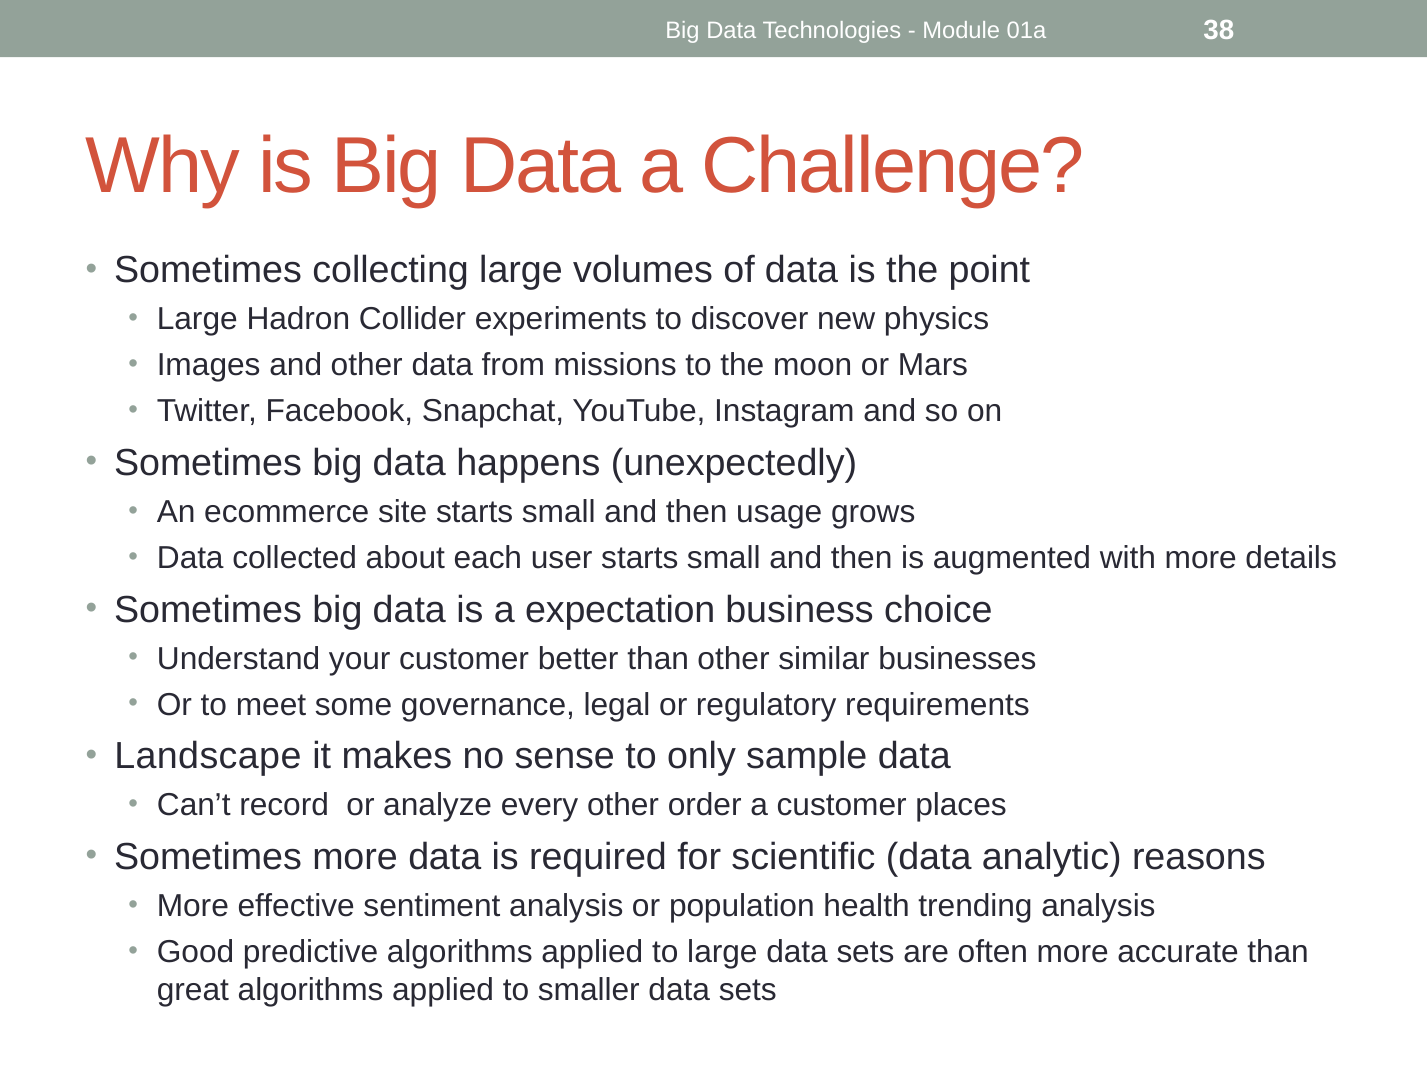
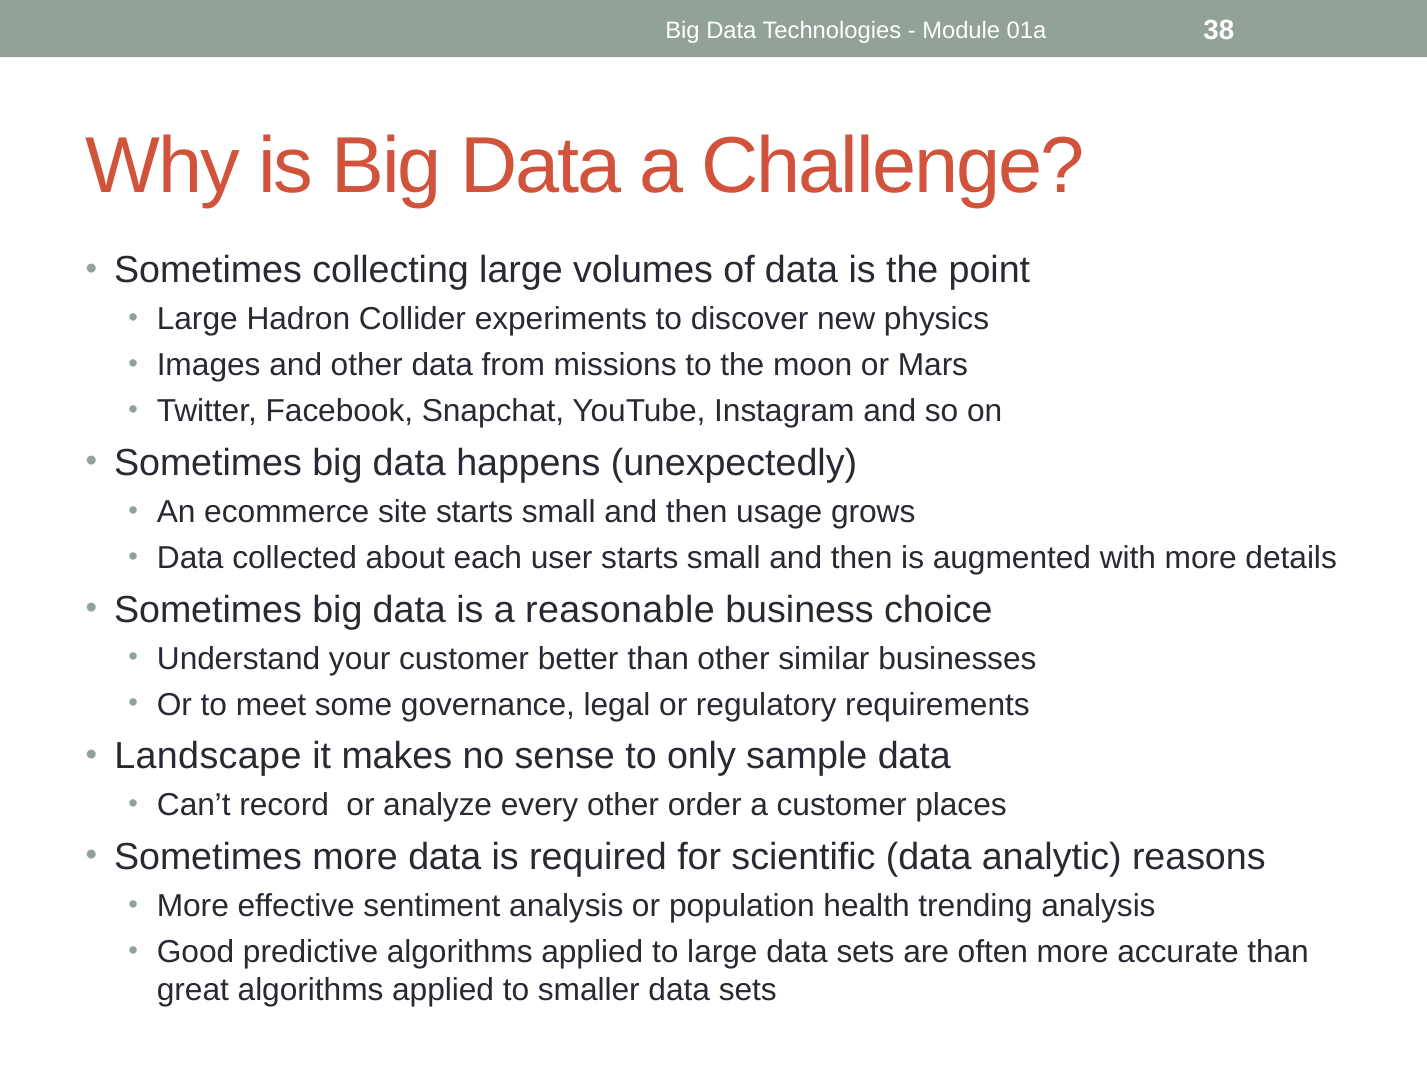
expectation: expectation -> reasonable (620, 609)
